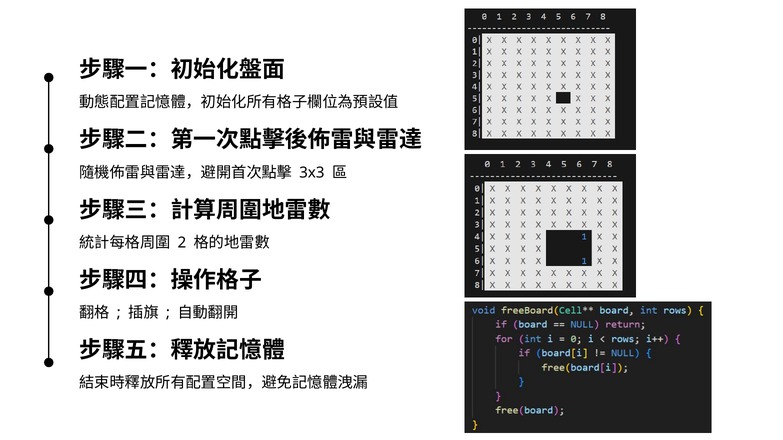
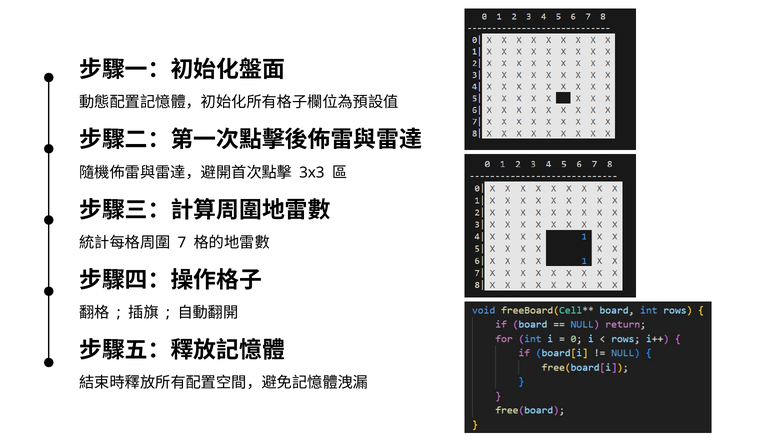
2: 2 -> 7 (182, 243)
